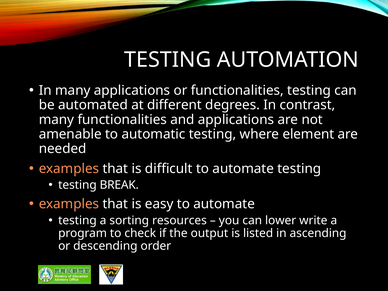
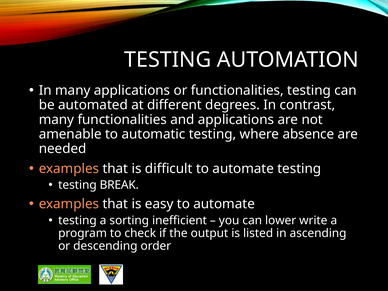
element: element -> absence (308, 134)
resources: resources -> inefficient (180, 220)
